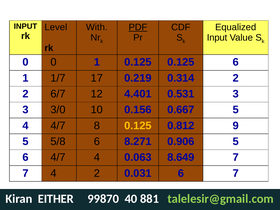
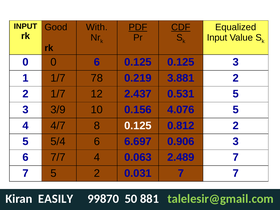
Level: Level -> Good (56, 27)
CDF underline: none -> present (181, 27)
0 1: 1 -> 6 (97, 62)
0.125 6: 6 -> 3 (236, 62)
17: 17 -> 78 (97, 78)
0.314: 0.314 -> 3.881 (181, 78)
2 6/7: 6/7 -> 1/7 (58, 94)
4.401: 4.401 -> 2.437 (138, 94)
0.531 3: 3 -> 5 (236, 94)
3/0: 3/0 -> 3/9 (58, 110)
0.667: 0.667 -> 4.076 (181, 110)
0.125 colour: yellow -> white (138, 126)
0.812 9: 9 -> 2 (236, 126)
5/8: 5/8 -> 5/4 (58, 142)
8.271: 8.271 -> 6.697 (138, 142)
0.906 5: 5 -> 3 (236, 142)
6 4/7: 4/7 -> 7/7 (58, 157)
8.649: 8.649 -> 2.489 (181, 157)
7 4: 4 -> 5 (54, 173)
0.031 6: 6 -> 7 (181, 173)
EITHER: EITHER -> EASILY (56, 199)
40: 40 -> 50 (131, 199)
